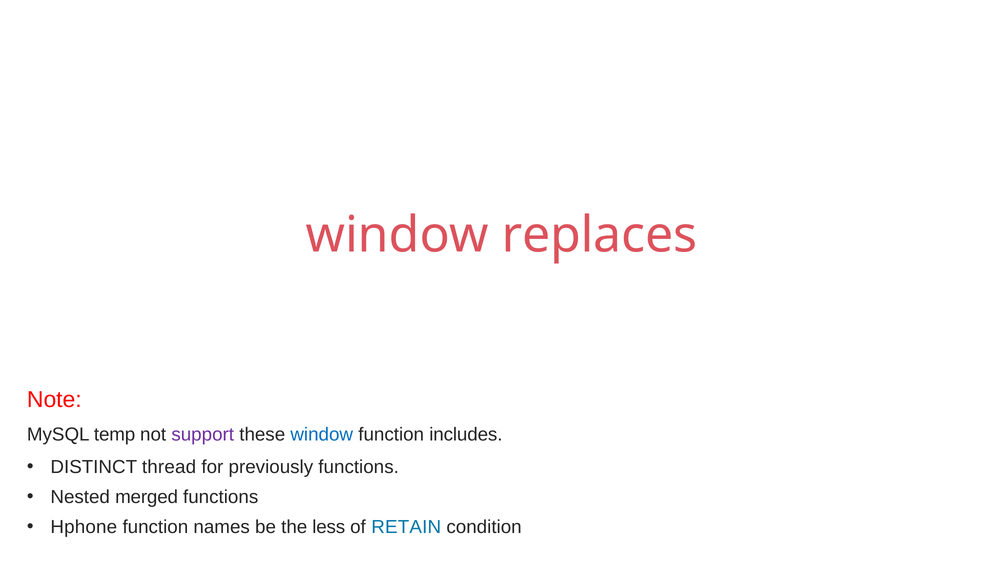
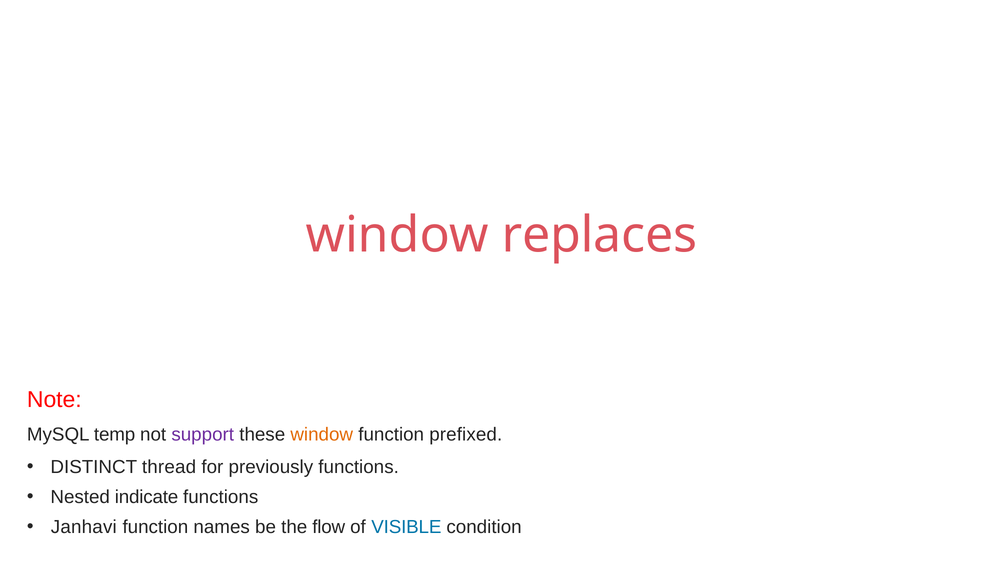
window colour: blue -> orange (322, 435)
includes: includes -> prefixed (466, 435)
merged: merged -> indicate (147, 497)
Hphone: Hphone -> Janhavi (84, 527)
less: less -> flow (329, 527)
RETAIN: RETAIN -> VISIBLE (406, 527)
